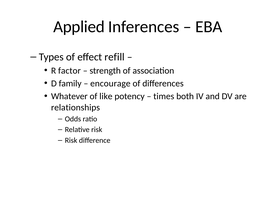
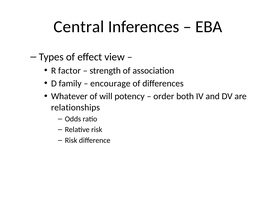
Applied: Applied -> Central (79, 27)
refill: refill -> view (115, 57)
like: like -> will (106, 96)
times: times -> order (164, 96)
